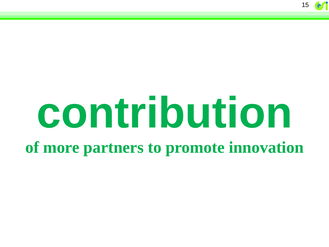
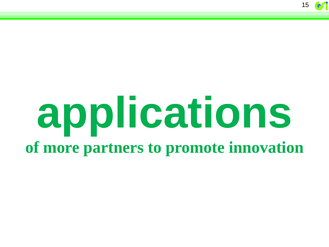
contribution: contribution -> applications (164, 113)
